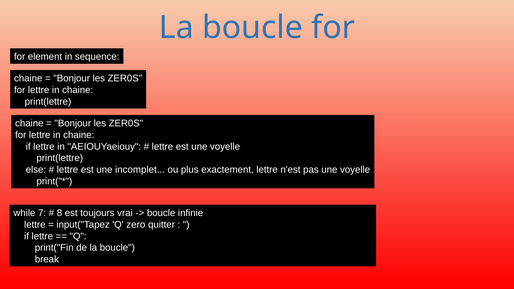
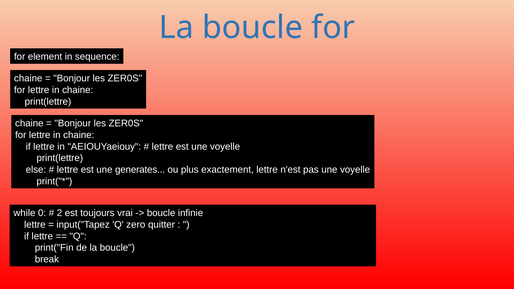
incomplet: incomplet -> generates (140, 170)
7: 7 -> 0 (42, 213)
8: 8 -> 2 (59, 213)
